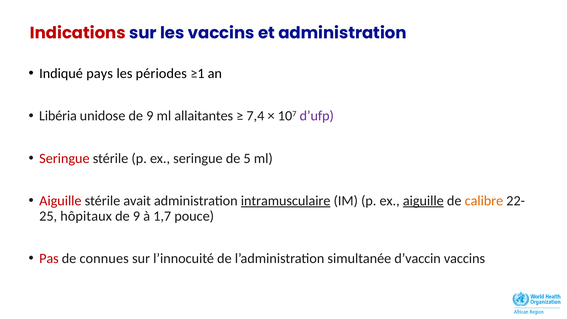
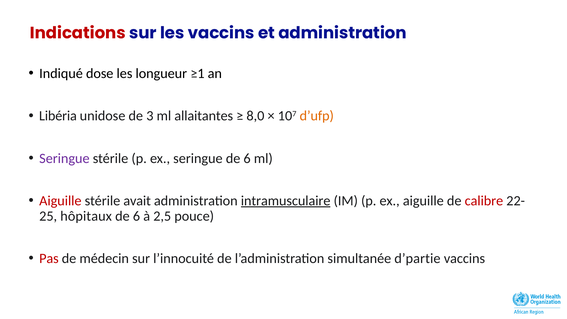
pays: pays -> dose (100, 73)
périodes: périodes -> longueur (161, 73)
unidose de 9: 9 -> 3 (150, 116)
7,4: 7,4 -> 8,0 (255, 116)
d’ufp colour: purple -> orange (317, 116)
Seringue colour: red -> purple (64, 158)
seringue de 5: 5 -> 6 (247, 158)
aiguille underline: present -> none (423, 201)
calibre colour: orange -> red (484, 201)
9: 9 -> 6 (136, 216)
1,7: 1,7 -> 2,5 (162, 216)
connues: connues -> médecin (104, 258)
d’vaccin: d’vaccin -> d’partie (417, 258)
